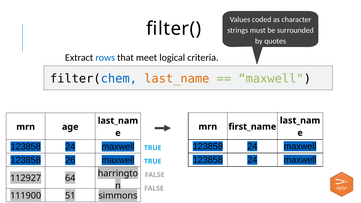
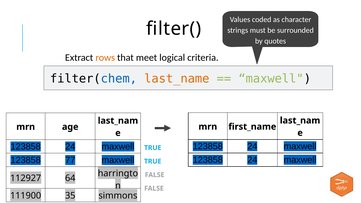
rows colour: blue -> orange (105, 58)
26: 26 -> 77 (70, 160)
51: 51 -> 35 (70, 196)
